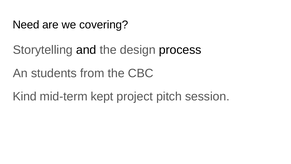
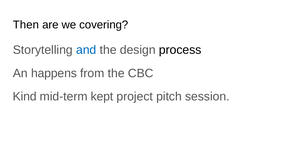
Need: Need -> Then (26, 25)
and colour: black -> blue (86, 50)
students: students -> happens (54, 73)
